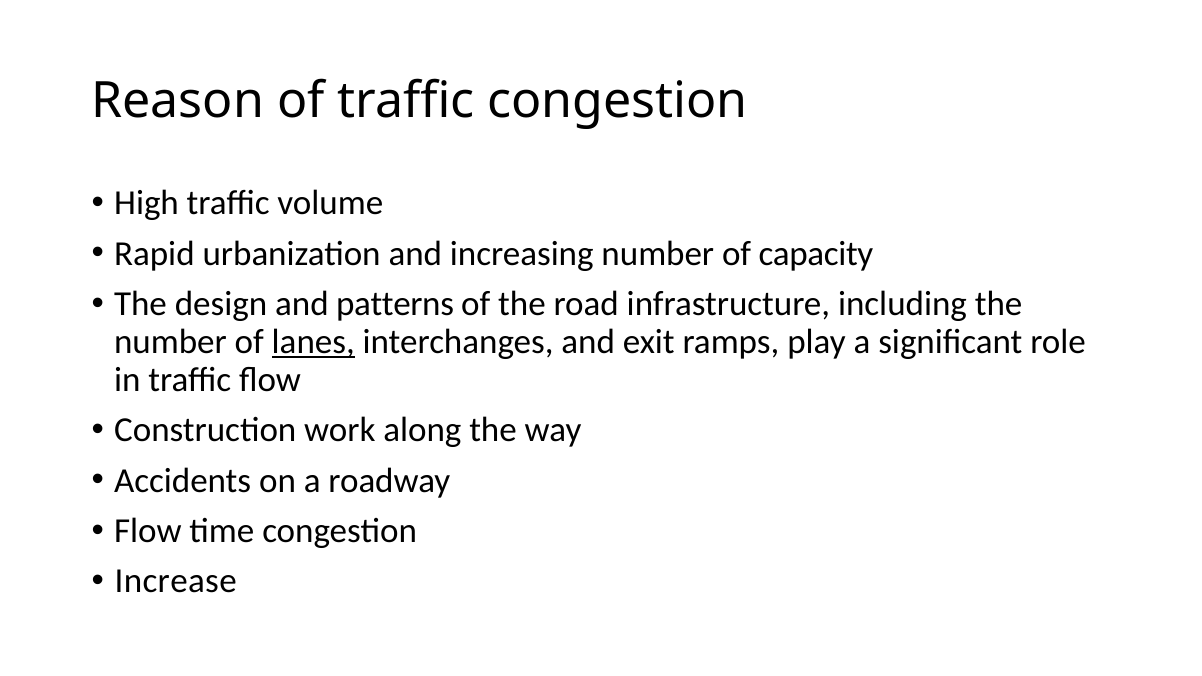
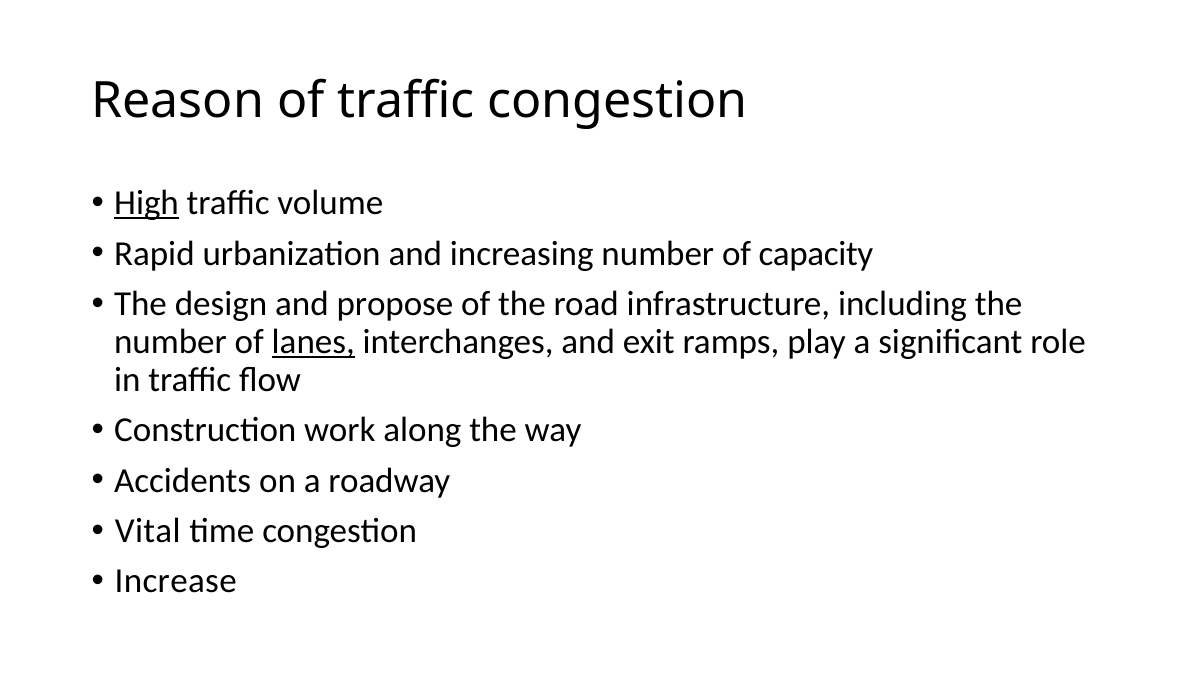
High underline: none -> present (147, 203)
patterns: patterns -> propose (395, 304)
Flow: Flow -> Vital (148, 531)
